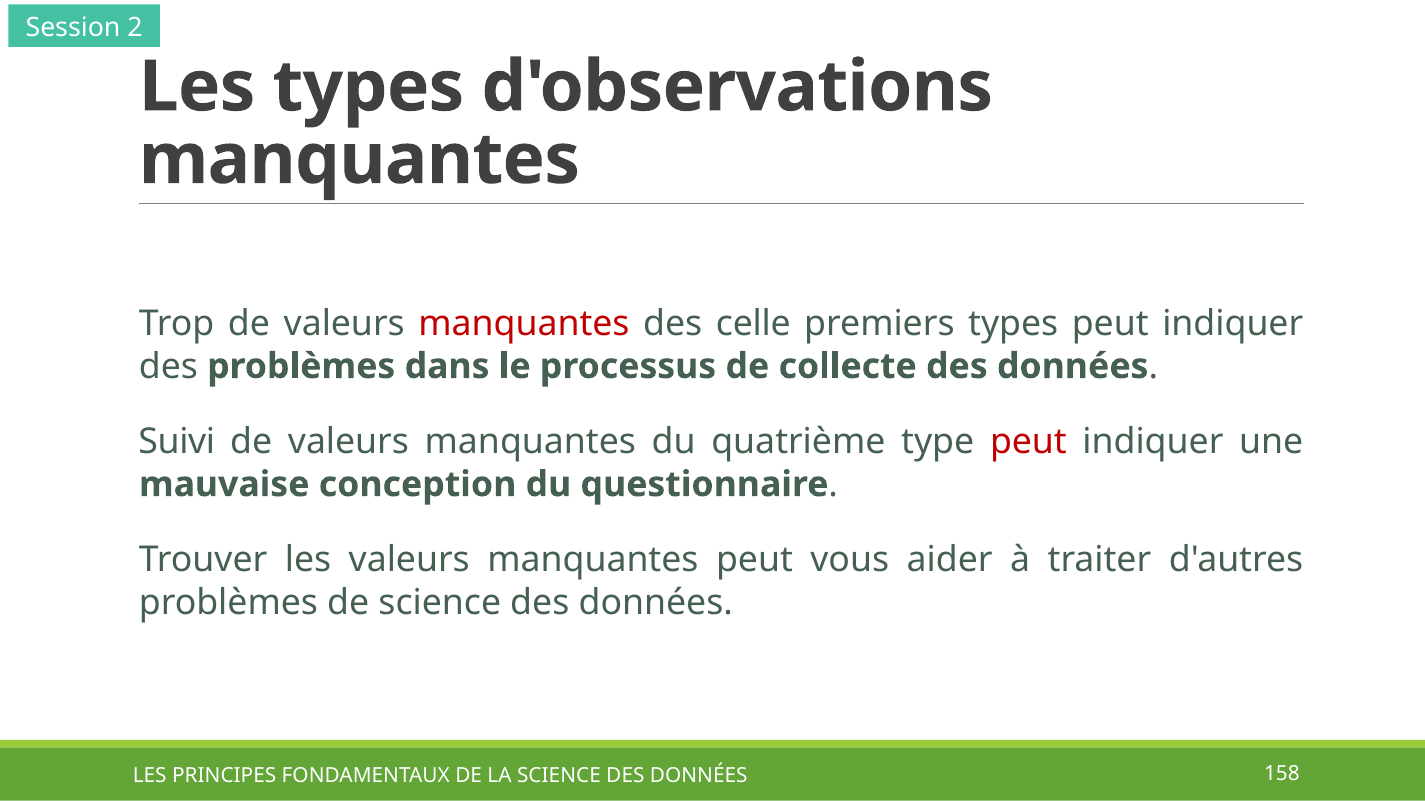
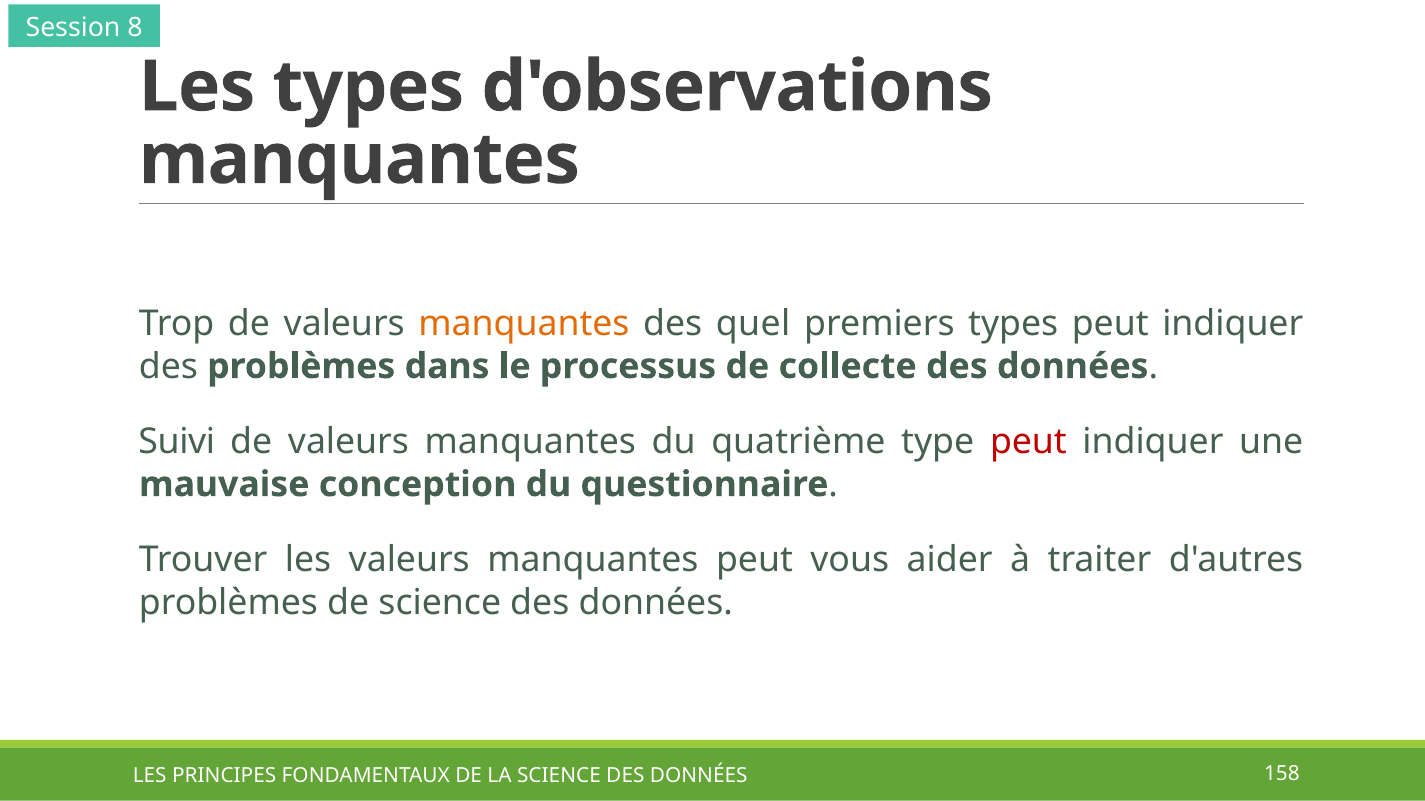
2: 2 -> 8 (135, 28)
manquantes colour: red -> orange (524, 324)
celle: celle -> quel (753, 324)
